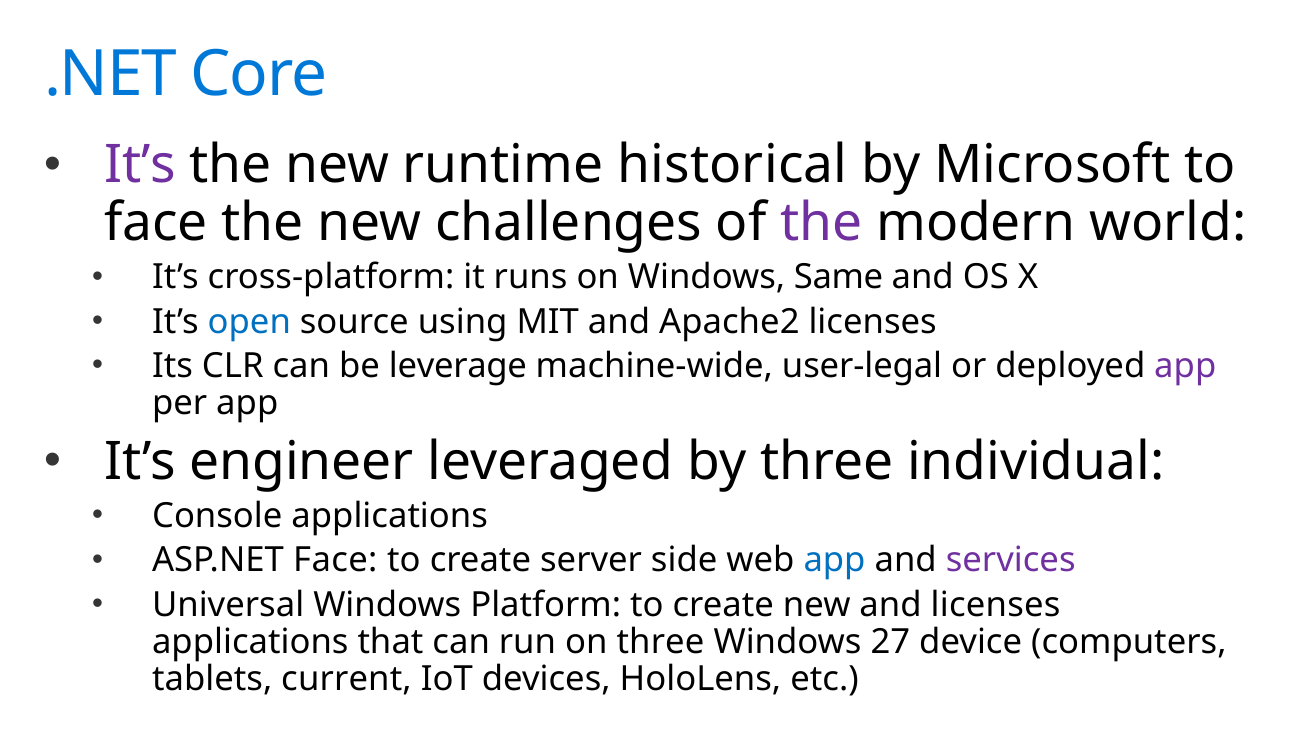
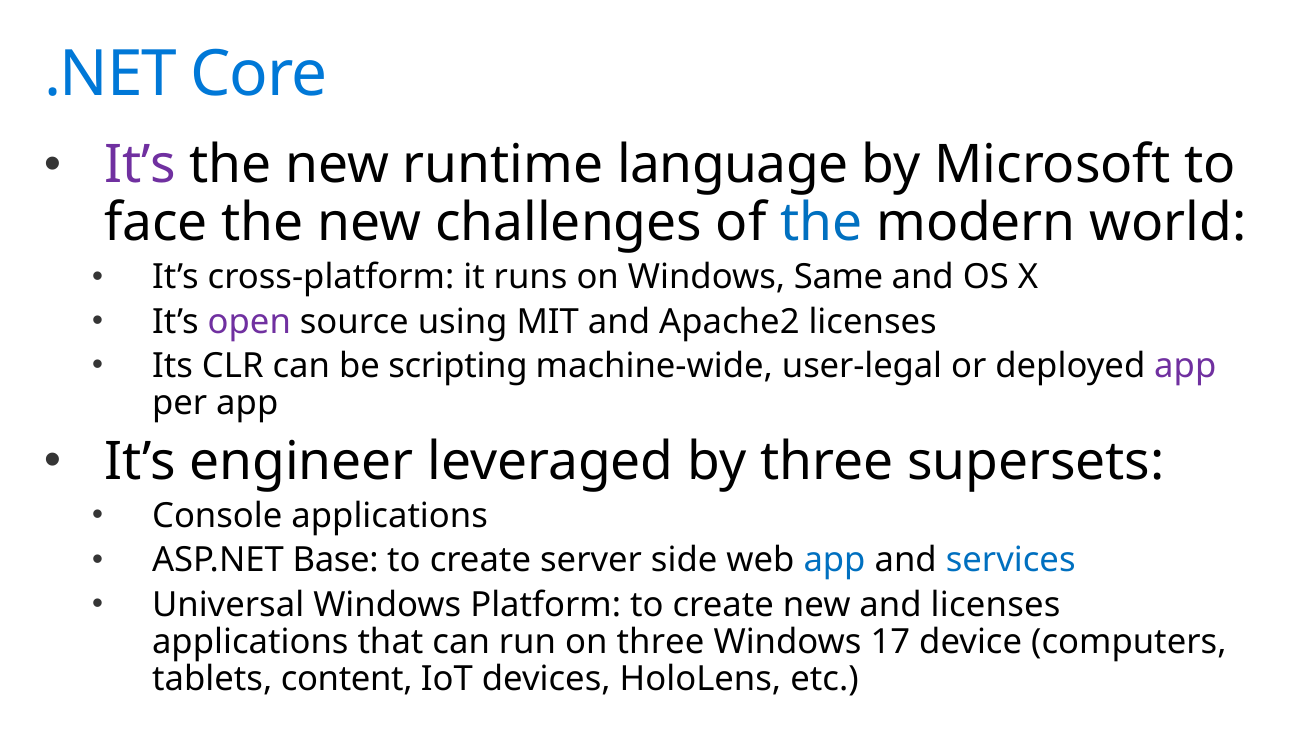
historical: historical -> language (733, 165)
the colour: purple -> blue (821, 223)
open colour: blue -> purple (249, 322)
leverage: leverage -> scripting (458, 366)
individual: individual -> supersets (1036, 461)
ASP.NET Face: Face -> Base (336, 560)
services colour: purple -> blue (1011, 560)
27: 27 -> 17 (890, 642)
current: current -> content (347, 679)
